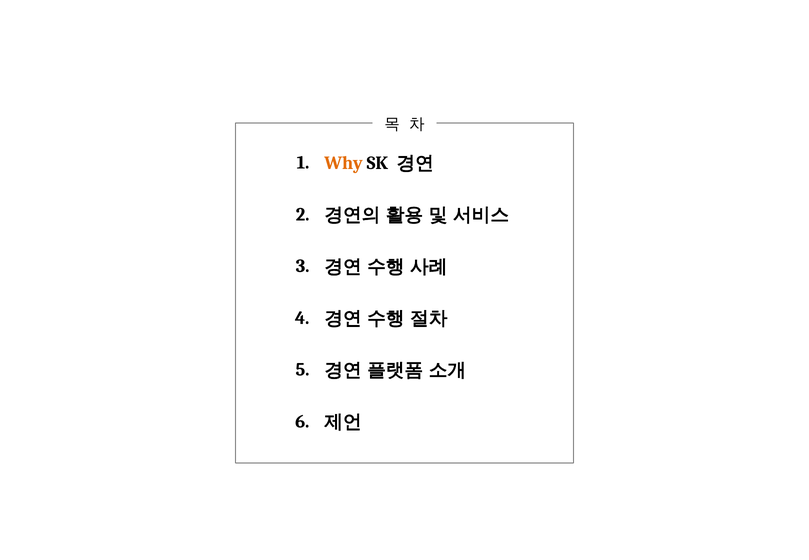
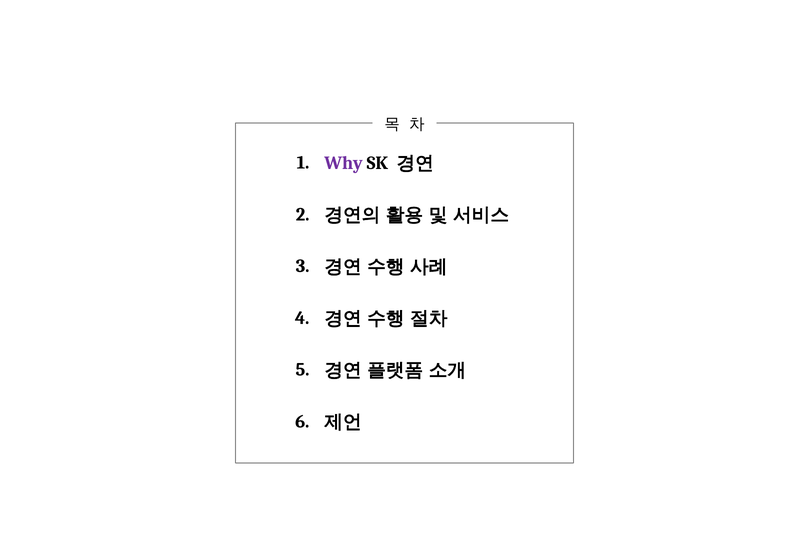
Why colour: orange -> purple (344, 163)
